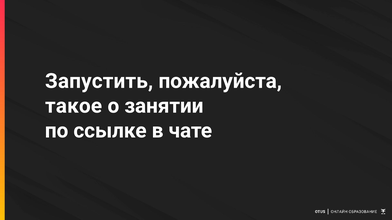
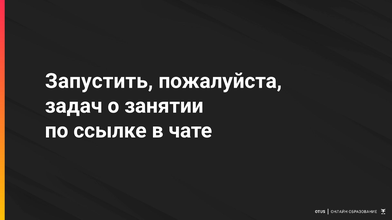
такое: такое -> задач (74, 106)
